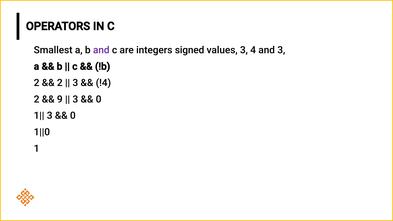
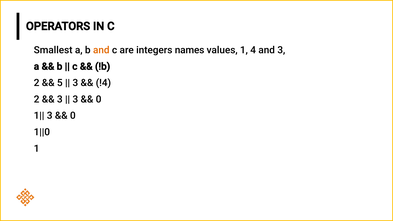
and colour: purple -> orange (101, 50)
signed: signed -> names (190, 50)
values 3: 3 -> 1 (244, 50)
2: 2 -> 5 (60, 83)
9: 9 -> 3 (60, 99)
